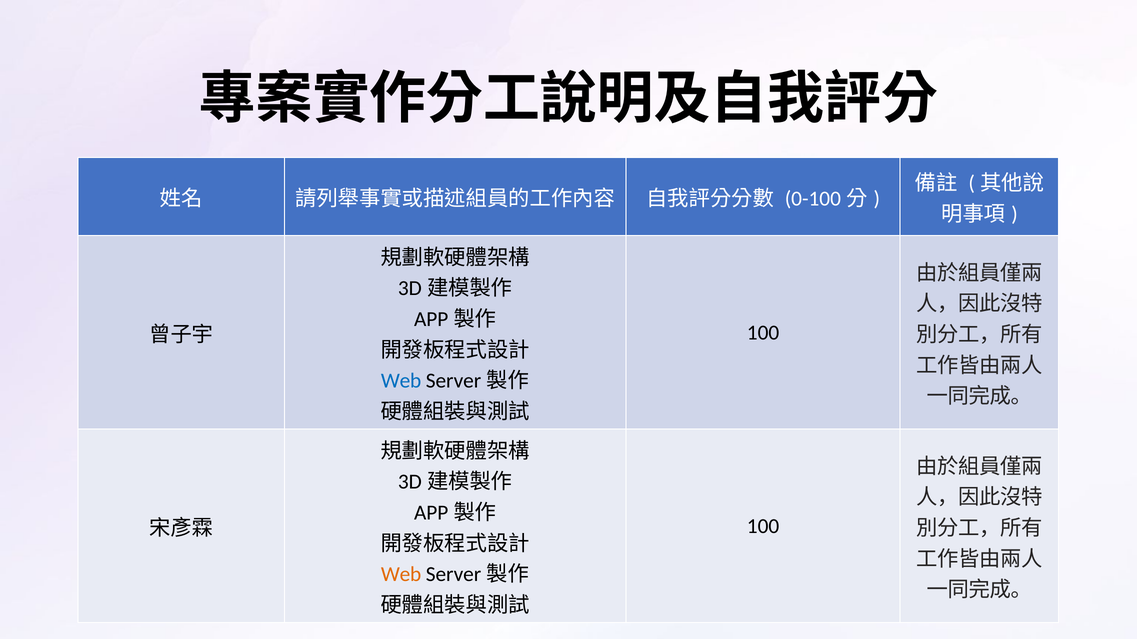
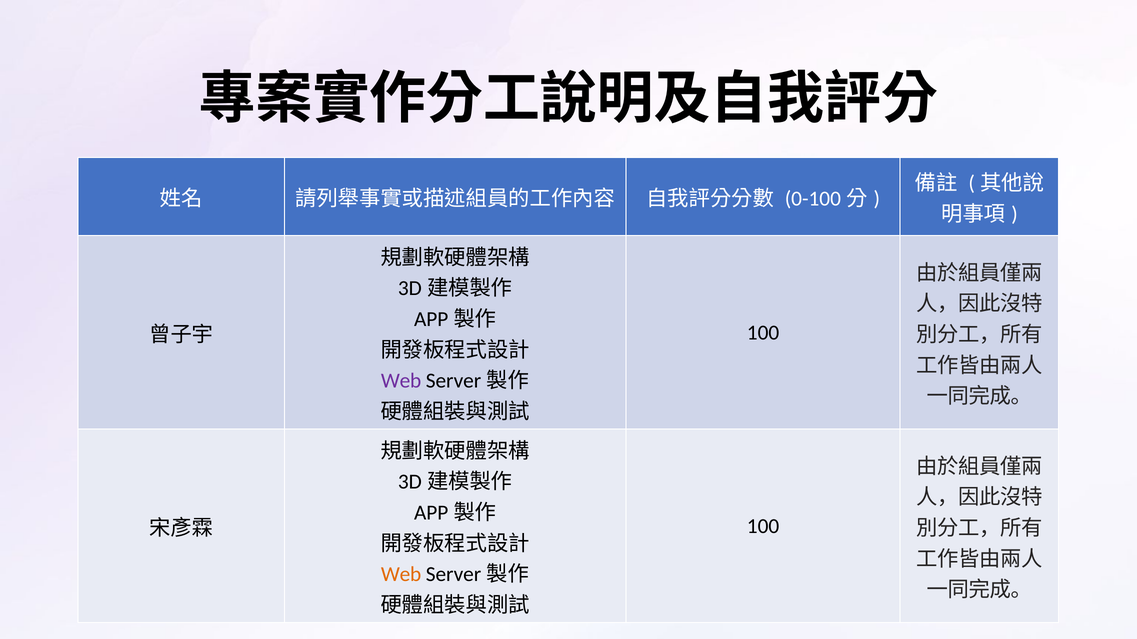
Web colour: blue -> purple (401, 381)
